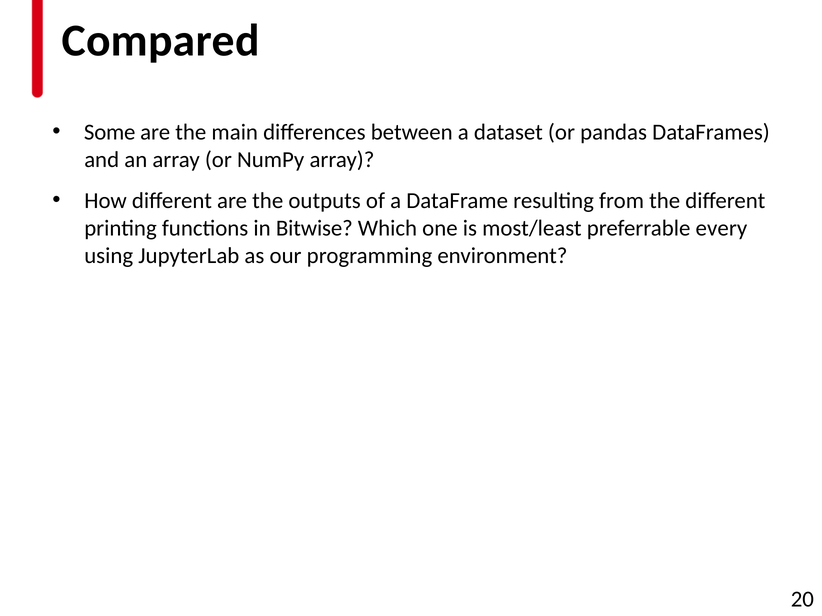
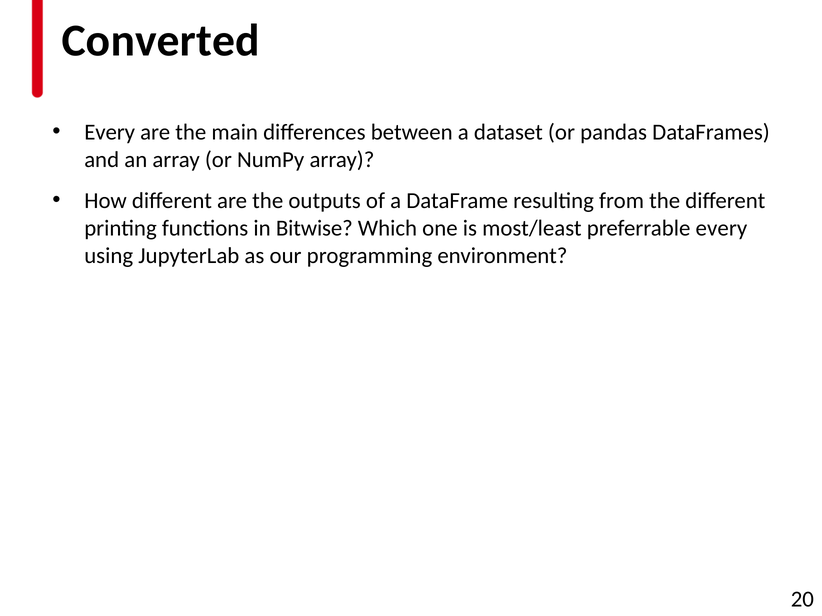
Compared: Compared -> Converted (161, 41)
Some: Some -> Every (110, 132)
